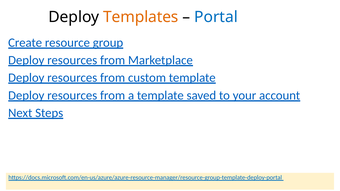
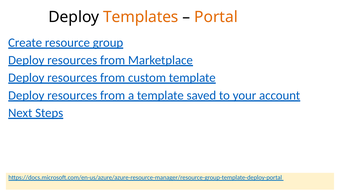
Portal colour: blue -> orange (216, 17)
